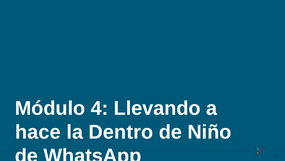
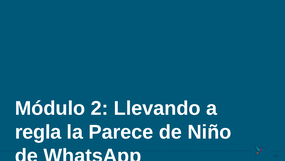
4: 4 -> 2 (99, 108)
hace: hace -> regla (38, 132)
Dentro: Dentro -> Parece (121, 132)
